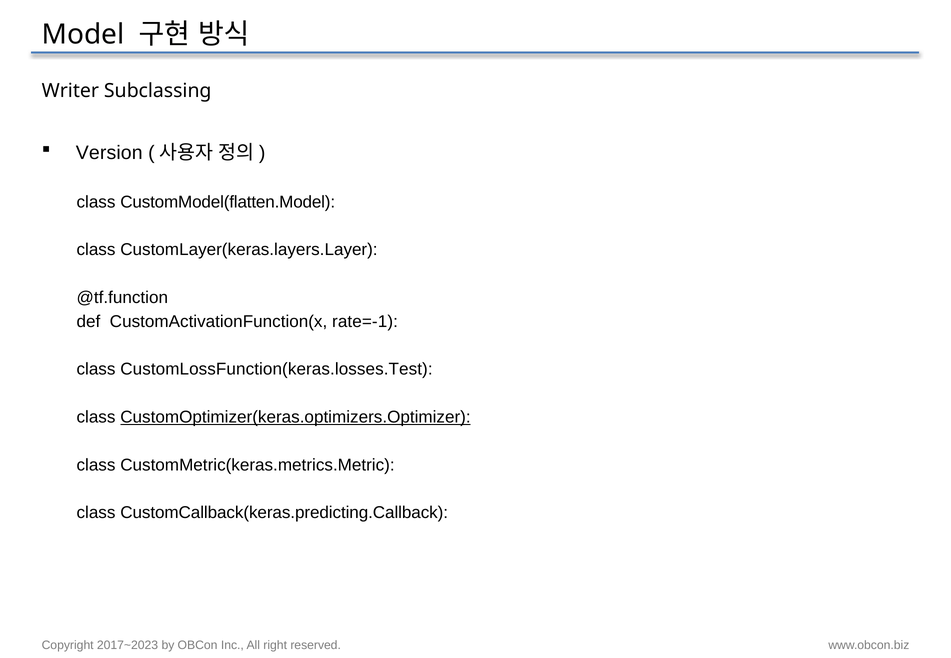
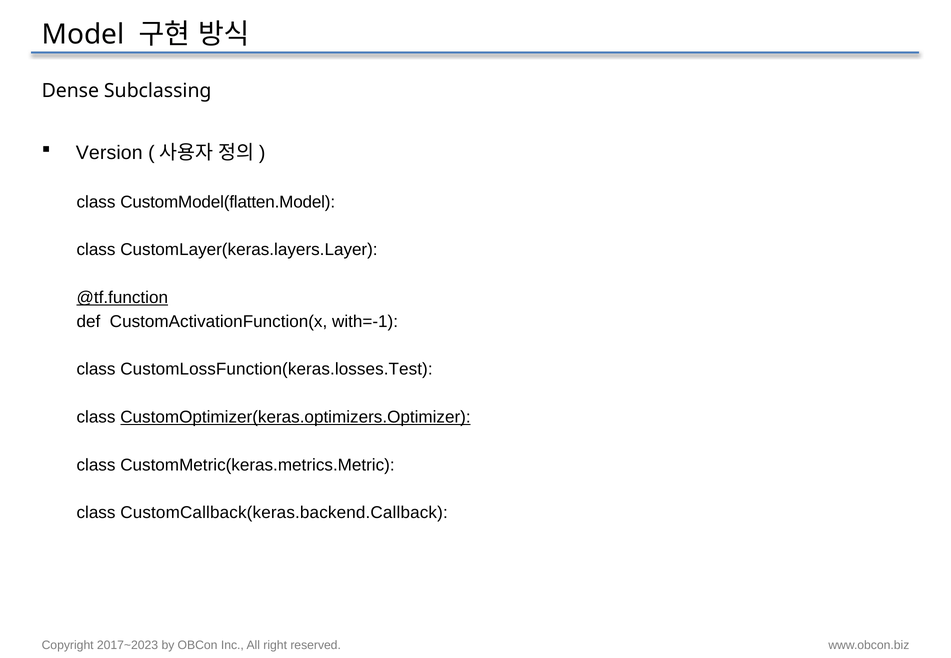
Writer: Writer -> Dense (70, 91)
@tf.function underline: none -> present (122, 298)
rate=-1: rate=-1 -> with=-1 (365, 322)
CustomCallback(keras.predicting.Callback: CustomCallback(keras.predicting.Callback -> CustomCallback(keras.backend.Callback (284, 513)
